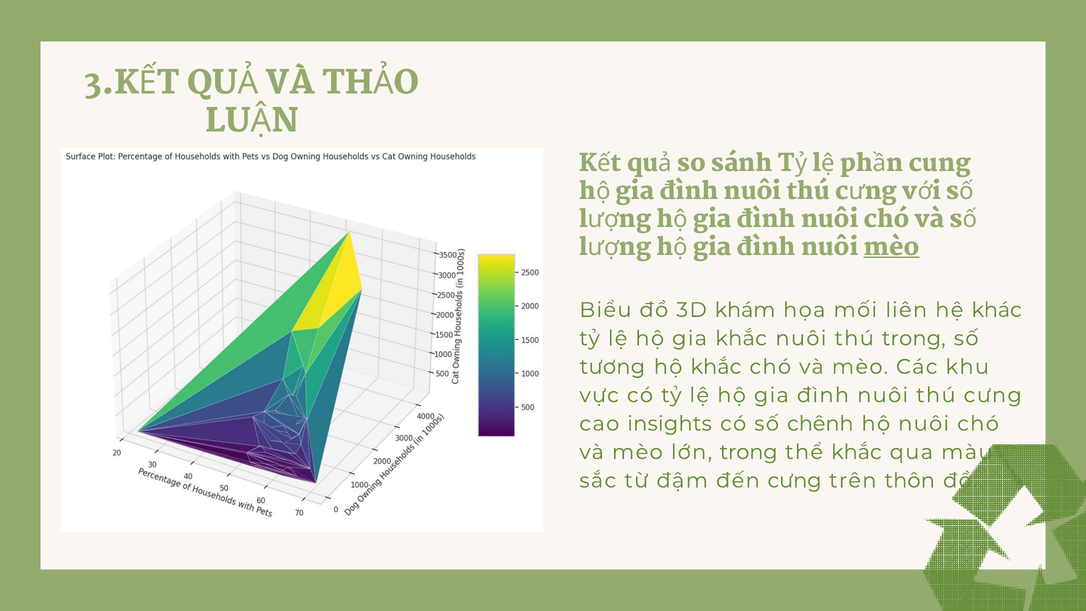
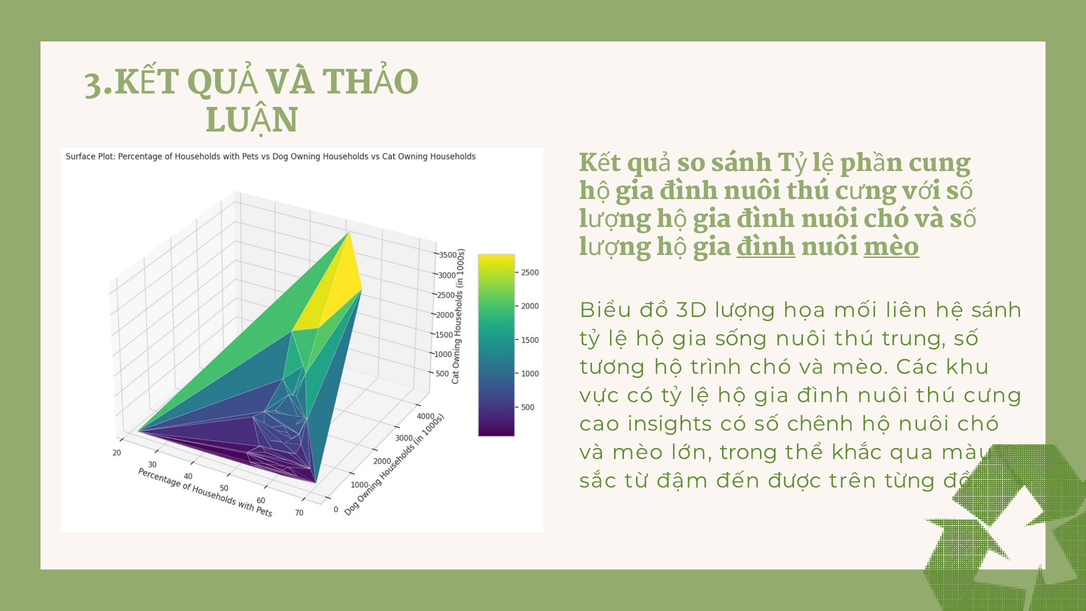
đình underline: none -> present (766, 247)
khám: khám -> lượng (745, 310)
hệ khác: khác -> sánh (997, 310)
gia khắc: khắc -> sống (741, 338)
thú trong: trong -> trung (914, 338)
hộ khắc: khắc -> trình (716, 367)
đến cưng: cưng -> được (794, 480)
thôn: thôn -> từng (910, 480)
